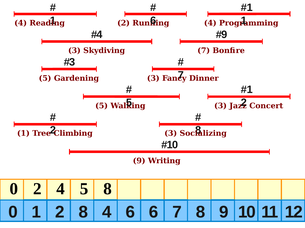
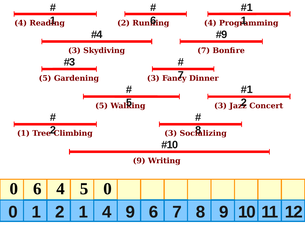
0 2: 2 -> 6 (37, 189)
5 8: 8 -> 0 (108, 189)
2 8: 8 -> 1 (83, 213)
4 6: 6 -> 9 (130, 213)
